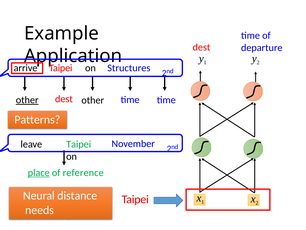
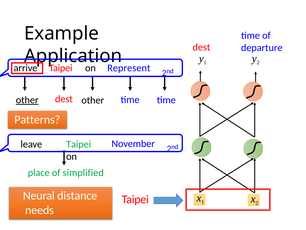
Structures: Structures -> Represent (129, 68)
place underline: present -> none (39, 172)
reference: reference -> simplified (83, 172)
